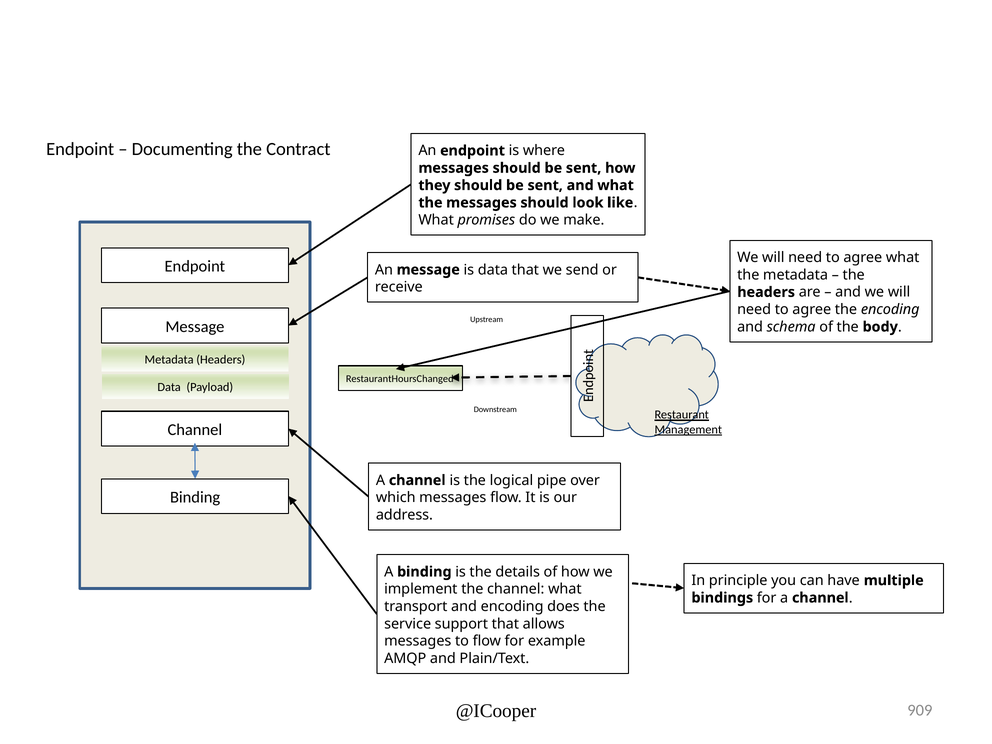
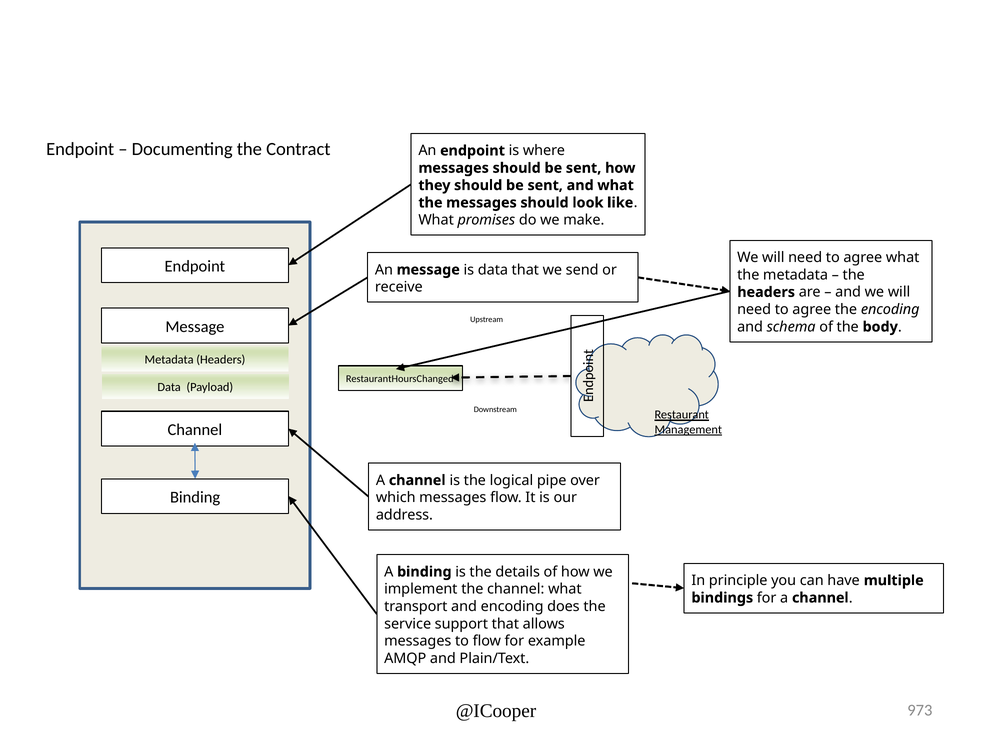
909: 909 -> 973 (920, 710)
